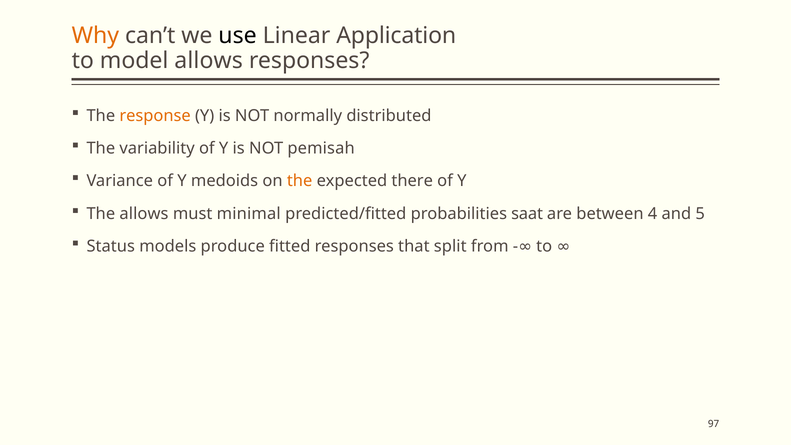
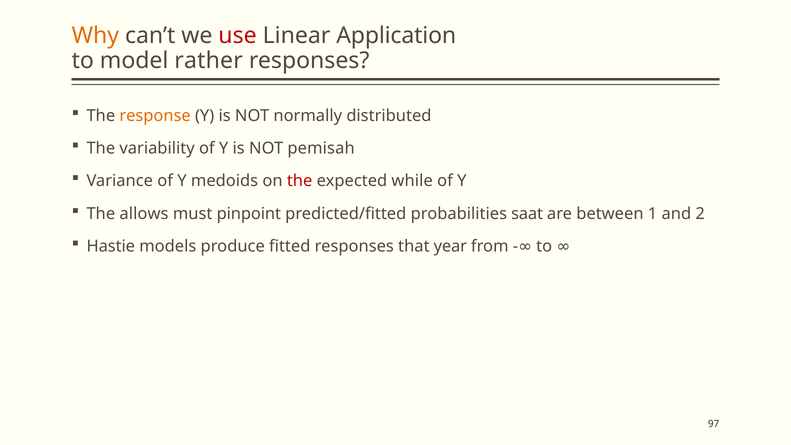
use colour: black -> red (238, 36)
model allows: allows -> rather (209, 61)
the colour: orange -> red (300, 181)
there: there -> while (412, 181)
minimal: minimal -> pinpoint (249, 214)
4: 4 -> 1 (653, 214)
5: 5 -> 2 (700, 214)
Status: Status -> Hastie (111, 246)
split: split -> year (450, 246)
